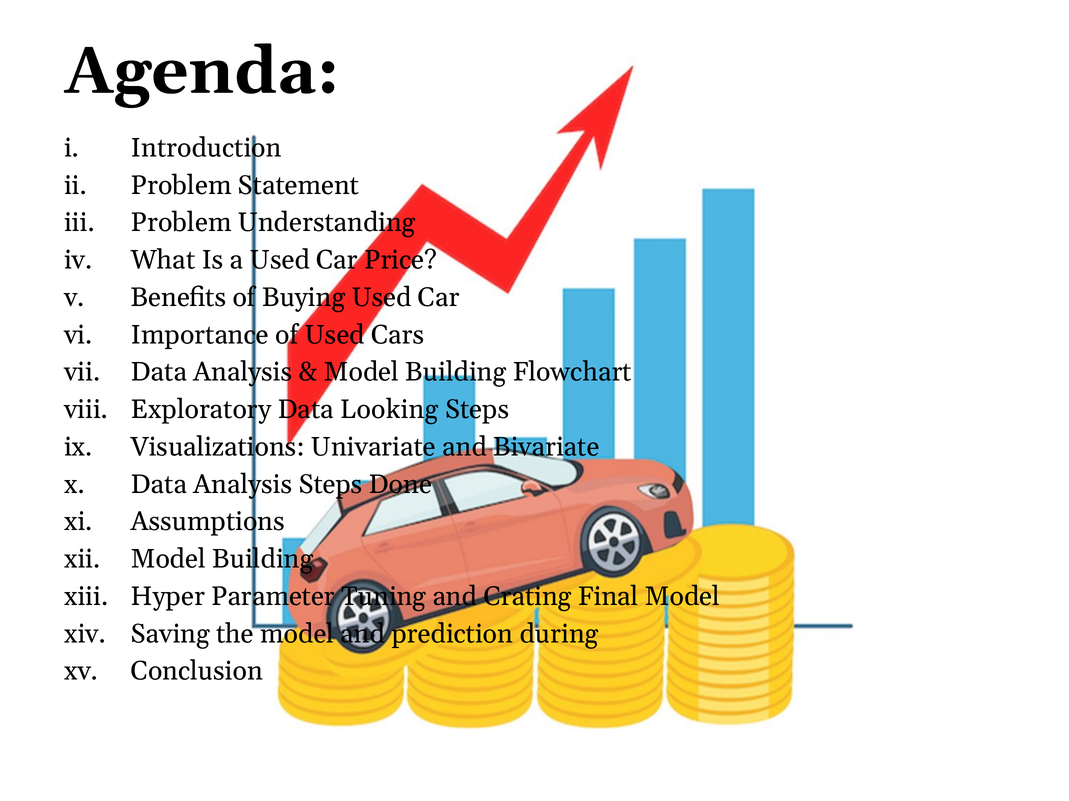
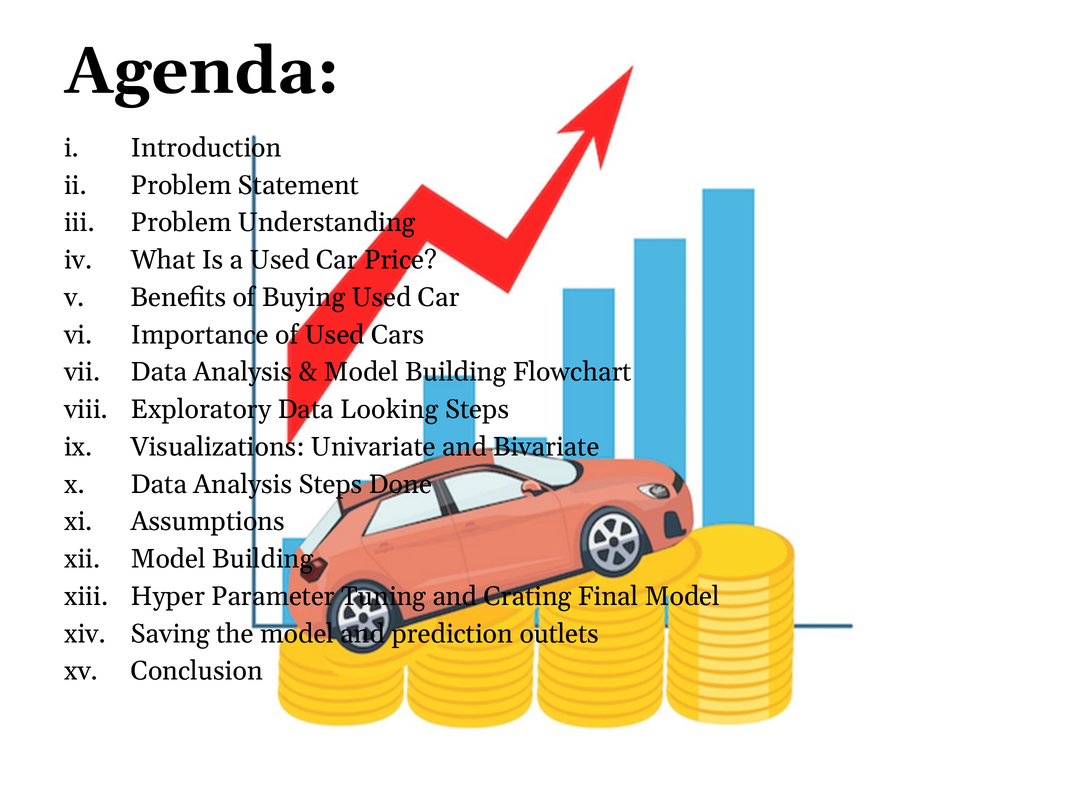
during: during -> outlets (559, 634)
